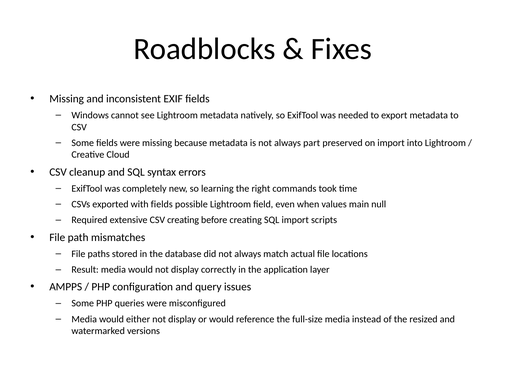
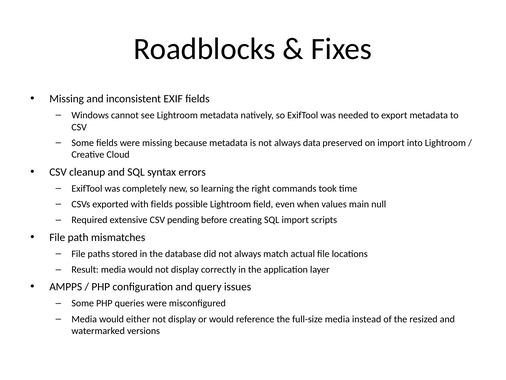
part: part -> data (312, 143)
CSV creating: creating -> pending (183, 220)
